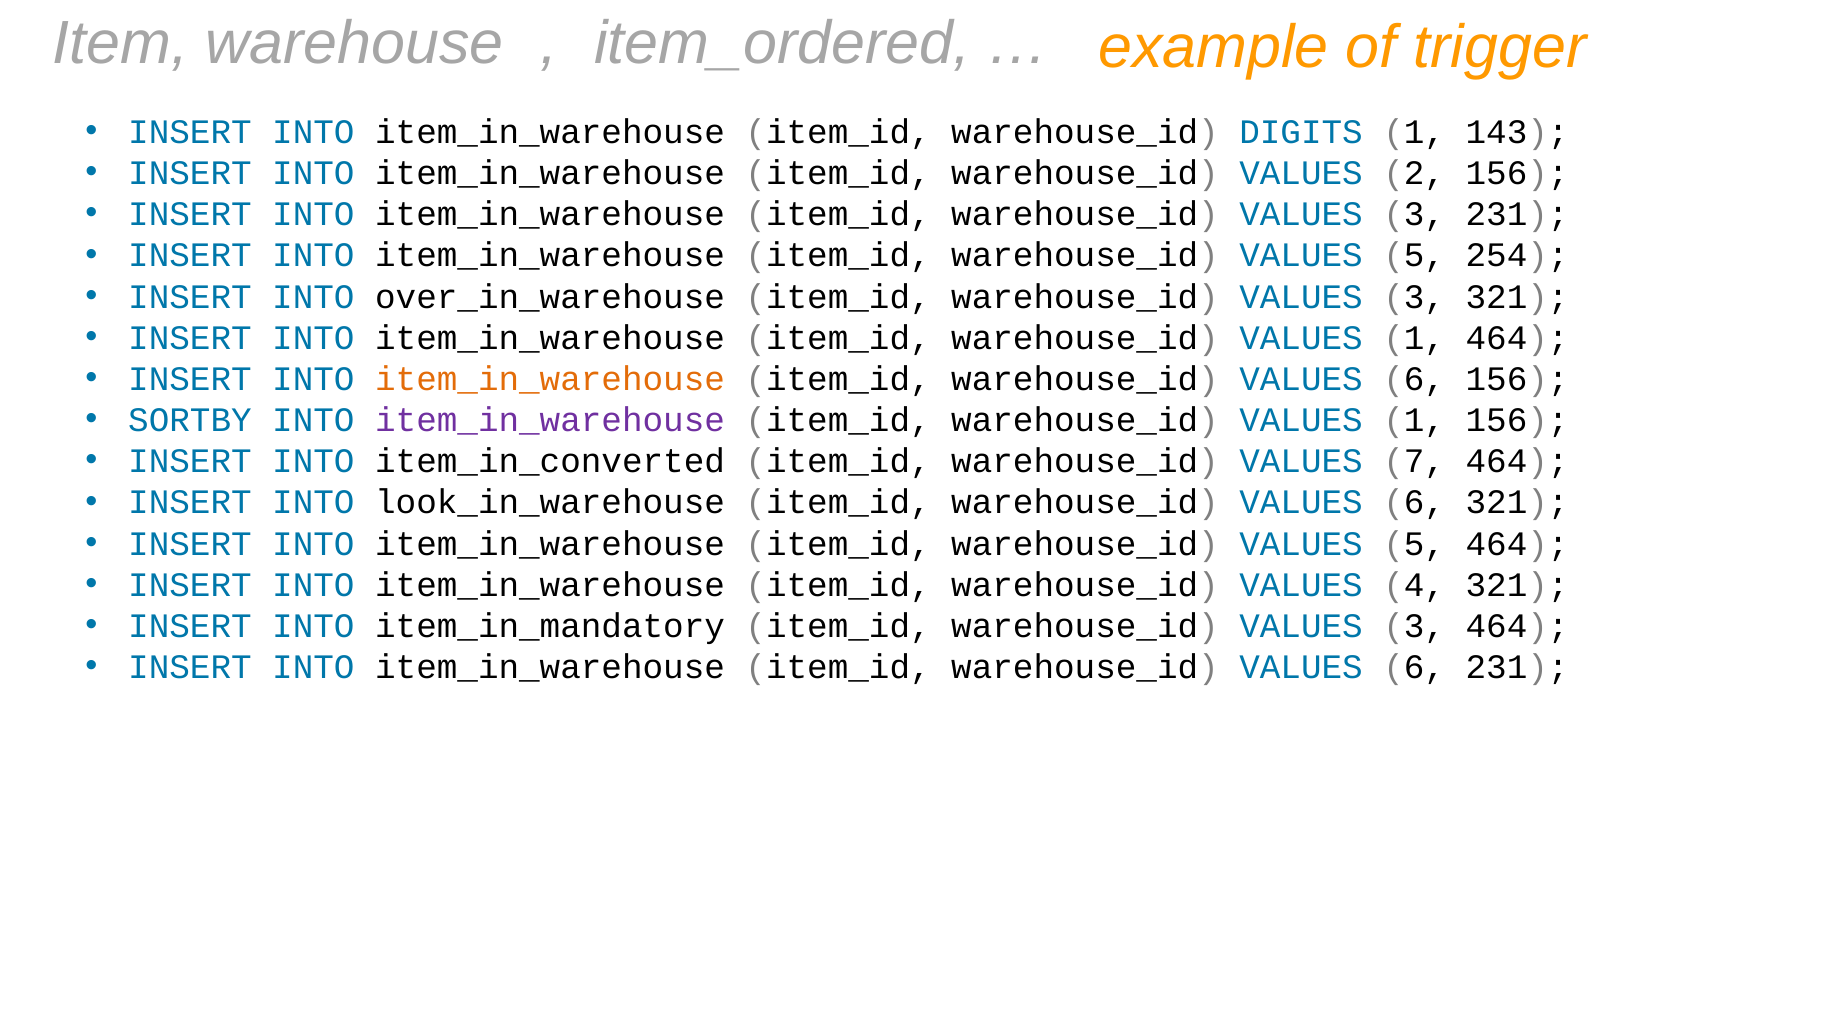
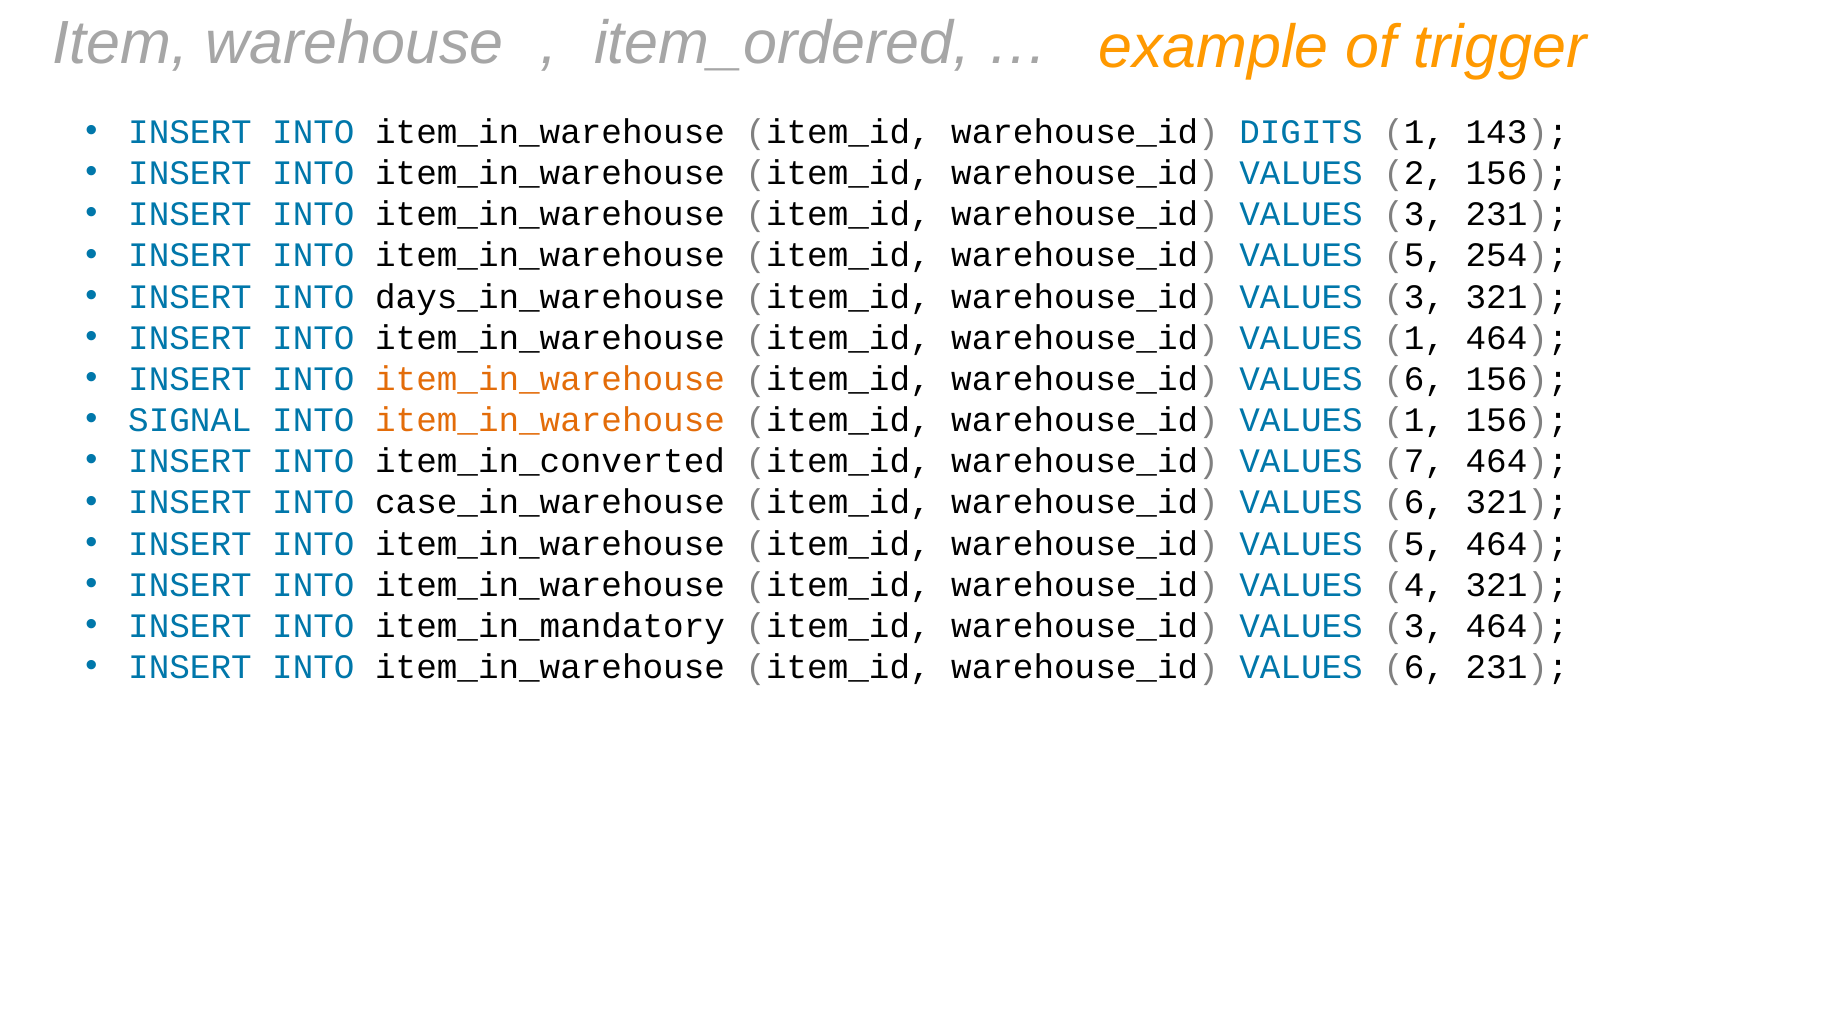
over_in_warehouse: over_in_warehouse -> days_in_warehouse (550, 297)
SORTBY: SORTBY -> SIGNAL (190, 420)
item_in_warehouse colour: purple -> orange (550, 420)
look_in_warehouse: look_in_warehouse -> case_in_warehouse (550, 502)
